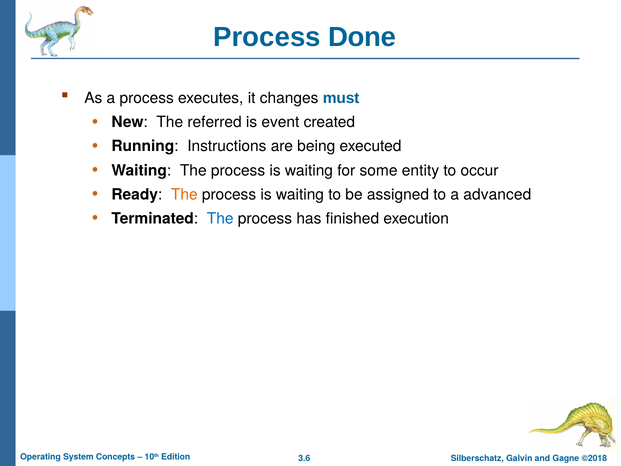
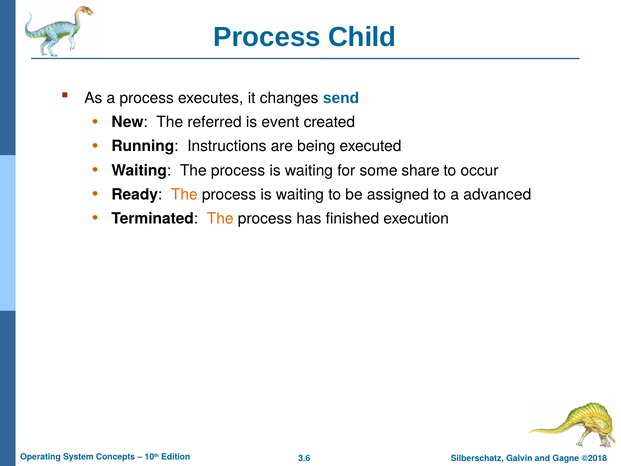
Done: Done -> Child (362, 37)
must: must -> send (341, 98)
entity: entity -> share (421, 170)
The colour: blue -> orange (220, 218)
